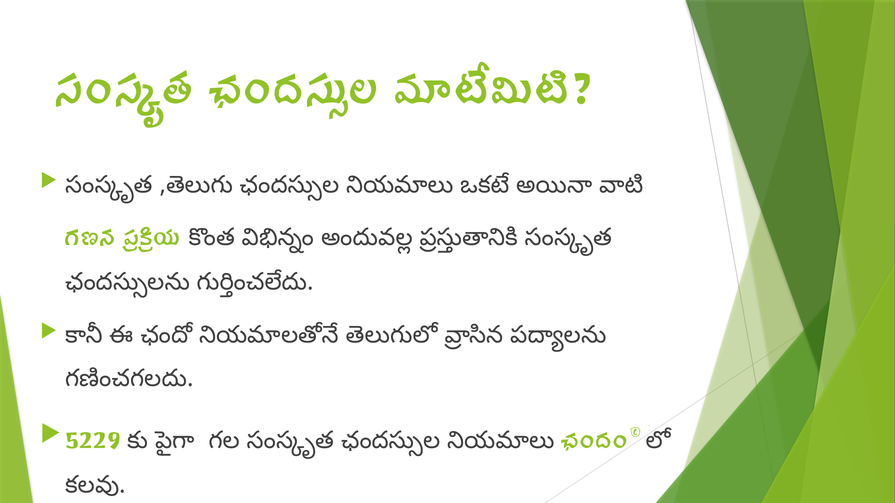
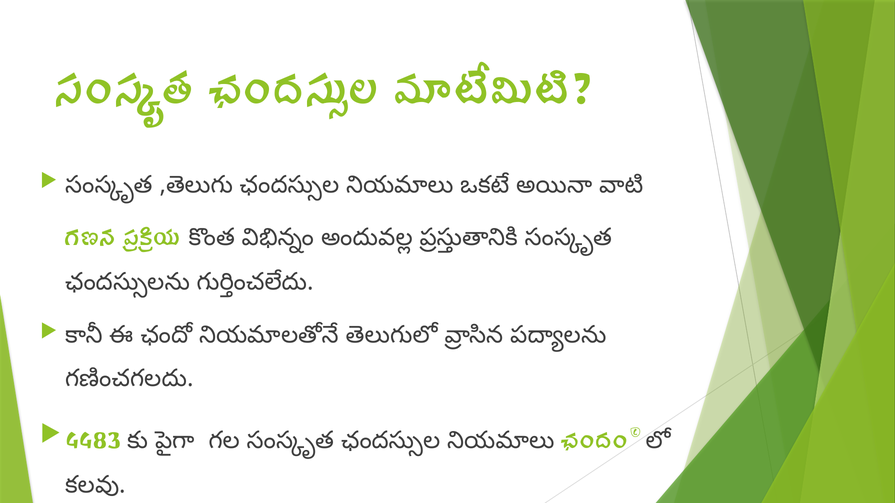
5229: 5229 -> 4483 (93, 439)
